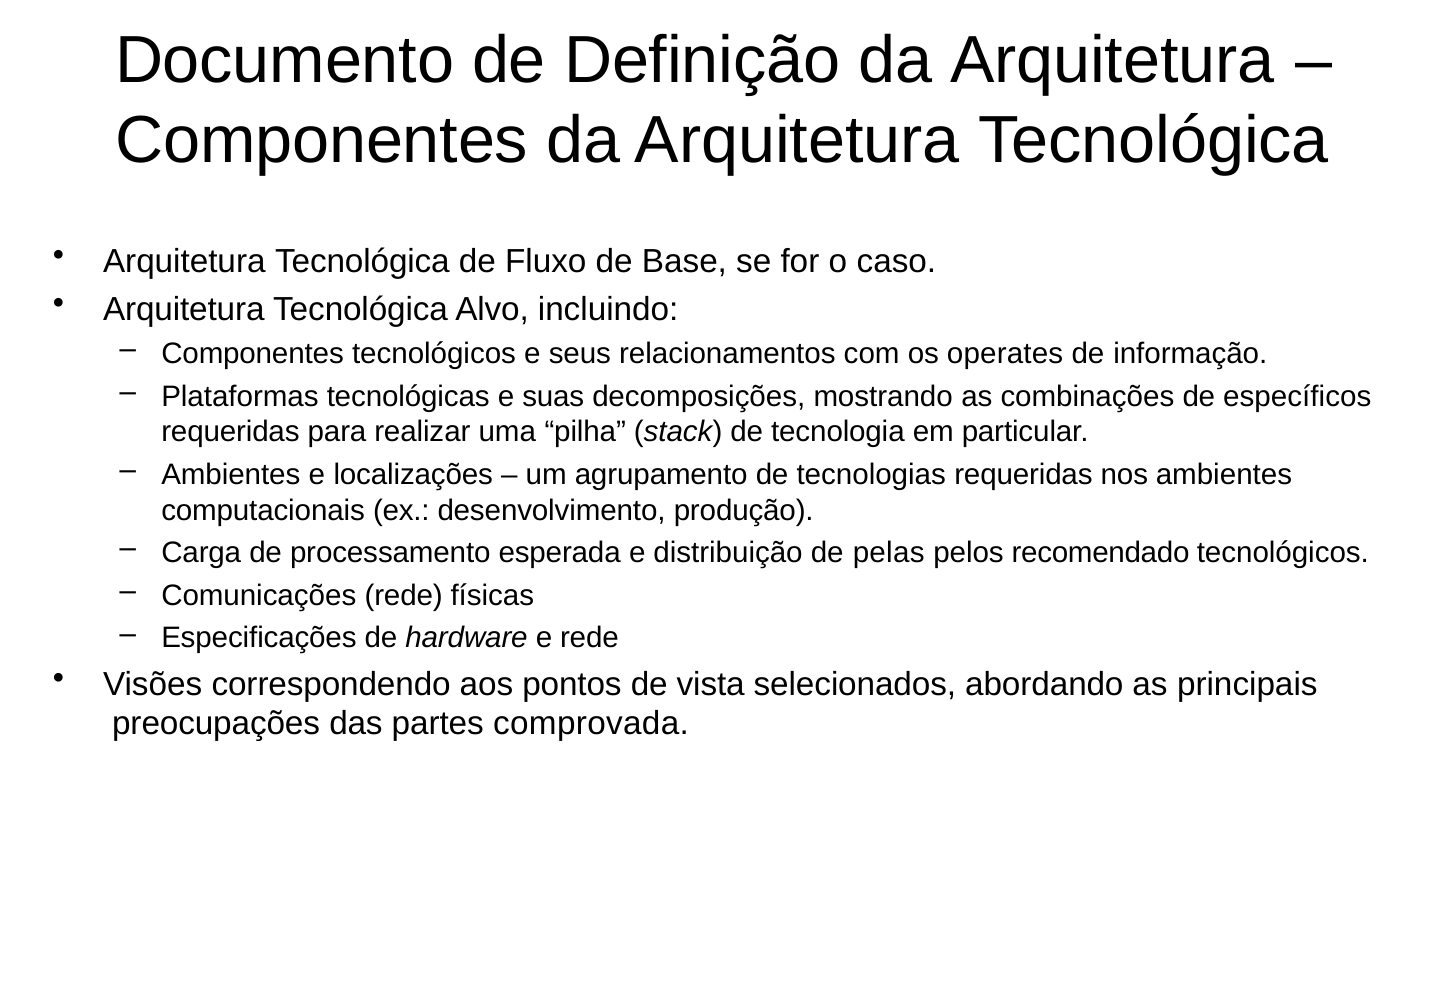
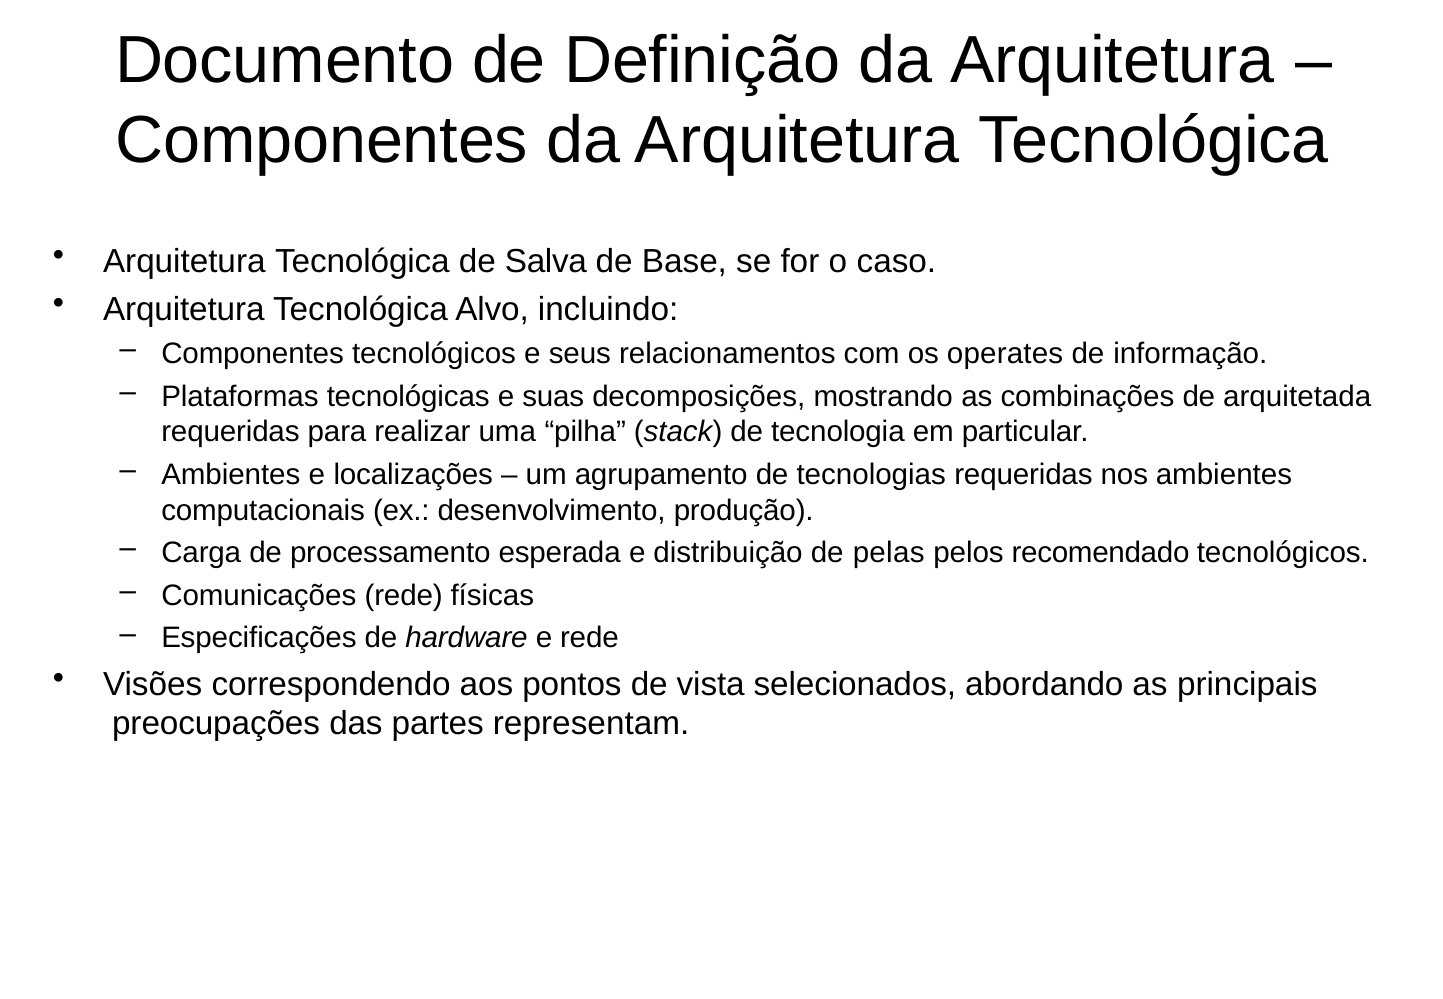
Fluxo: Fluxo -> Salva (546, 261)
específicos: específicos -> arquitetada (1297, 397)
comprovada: comprovada -> representam (591, 724)
